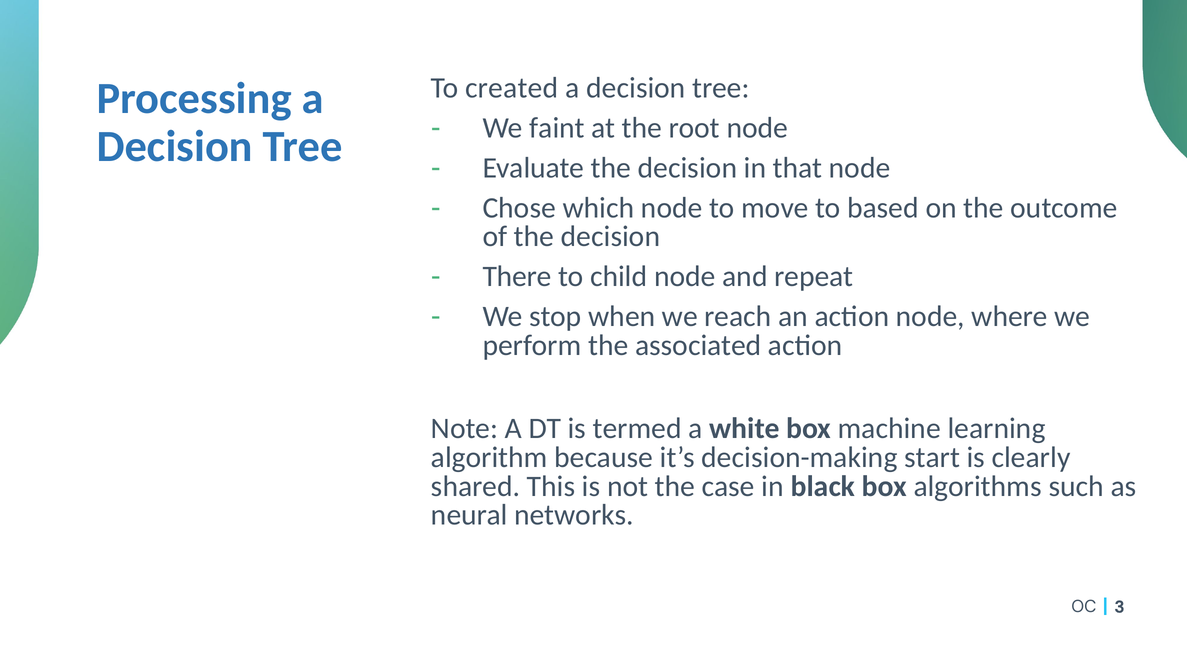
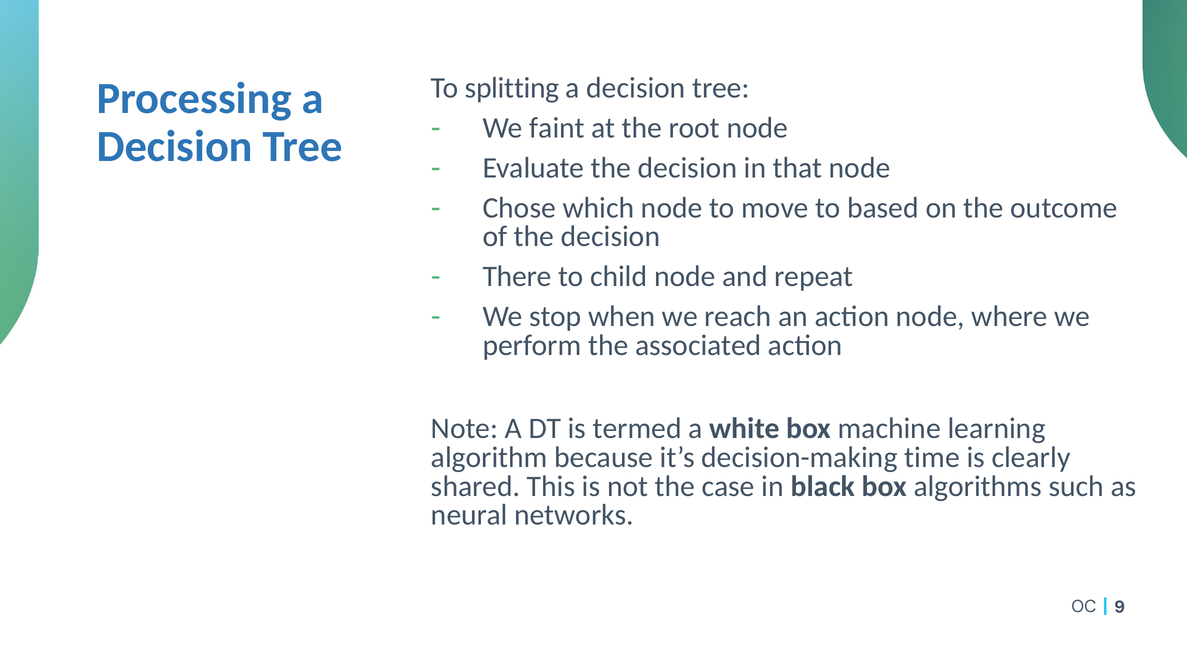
created: created -> splitting (512, 88)
start: start -> time (932, 457)
3: 3 -> 9 (1120, 607)
